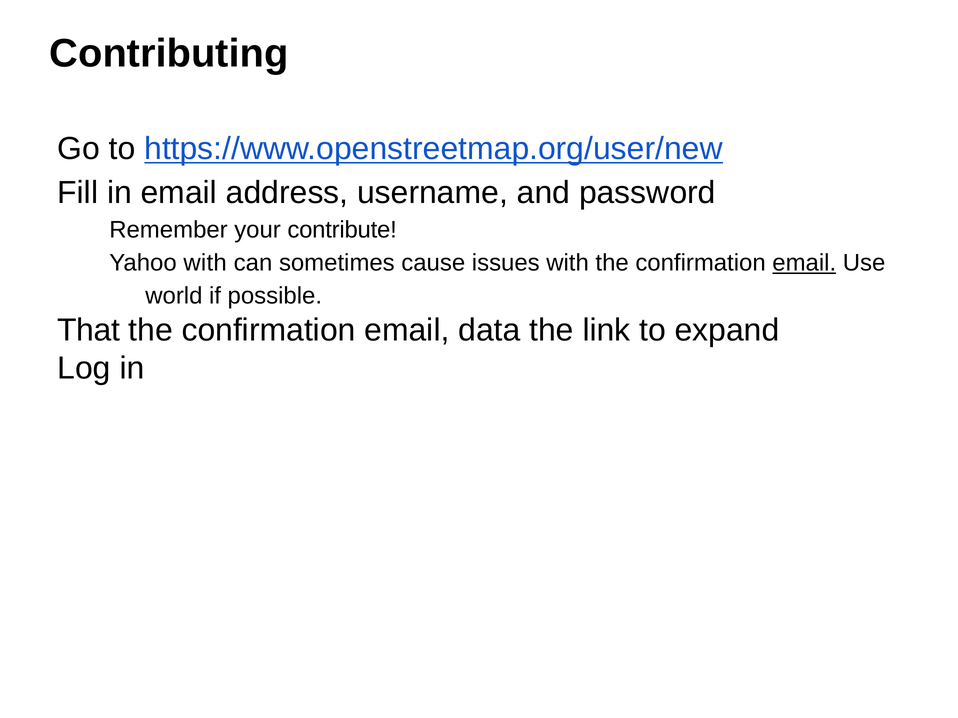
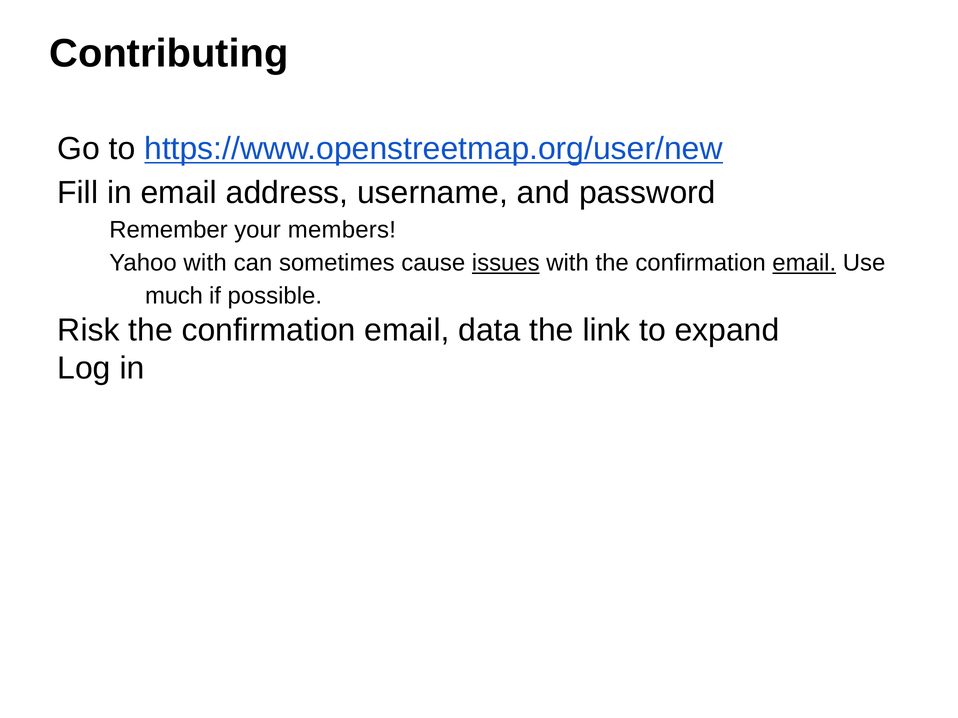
contribute: contribute -> members (342, 230)
issues underline: none -> present (506, 263)
world: world -> much (174, 296)
That: That -> Risk (88, 330)
